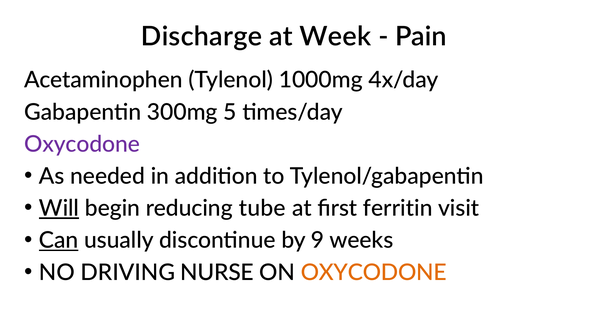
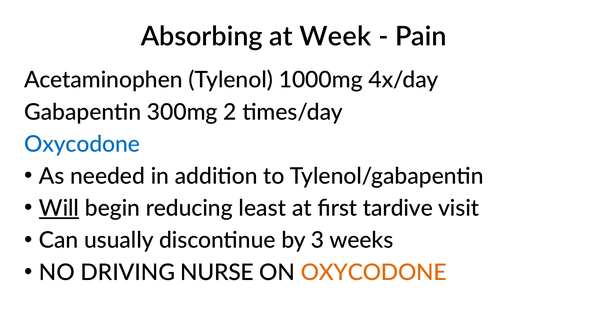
Discharge: Discharge -> Absorbing (202, 36)
5: 5 -> 2 (230, 112)
Oxycodone colour: purple -> blue (82, 144)
tube: tube -> least (262, 209)
ferritin: ferritin -> tardive (398, 209)
Can underline: present -> none (59, 241)
9: 9 -> 3 (318, 241)
